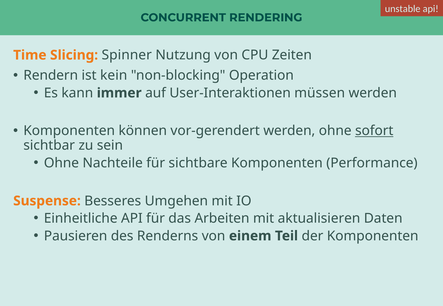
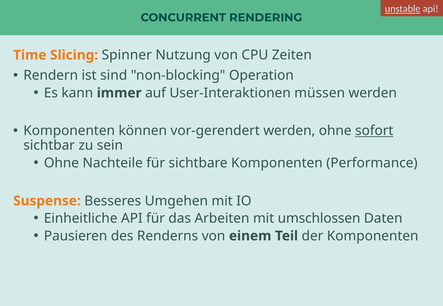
unstable underline: none -> present (403, 9)
kein: kein -> sind (114, 76)
aktualisieren: aktualisieren -> umschlossen (319, 219)
